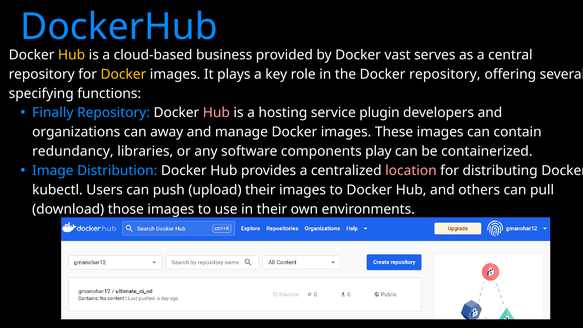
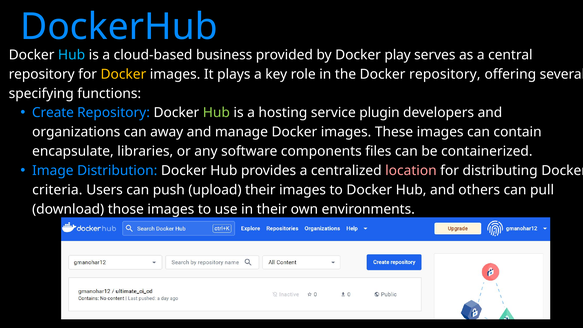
Hub colour: yellow -> light blue (72, 55)
vast: vast -> play (398, 55)
Finally: Finally -> Create (53, 113)
Hub colour: pink -> light green (216, 113)
redundancy: redundancy -> encapsulate (73, 151)
play: play -> files (378, 151)
kubectl: kubectl -> criteria (57, 190)
